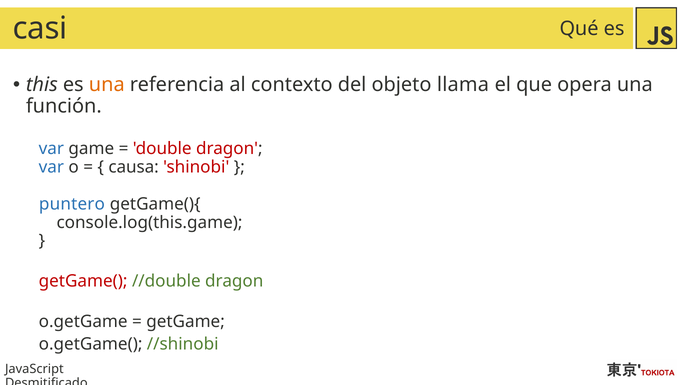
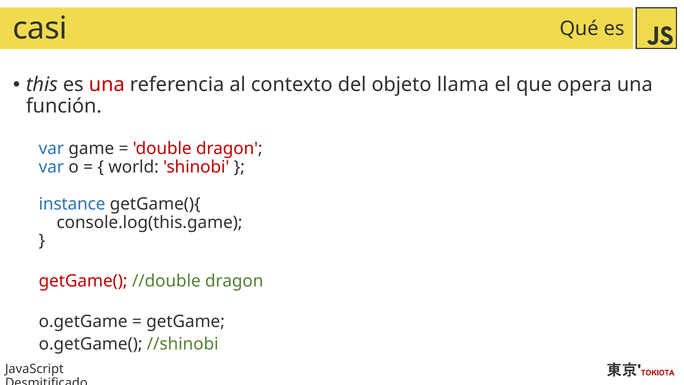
una colour: orange -> red (107, 85)
causa: causa -> world (134, 167)
puntero: puntero -> instance (72, 204)
